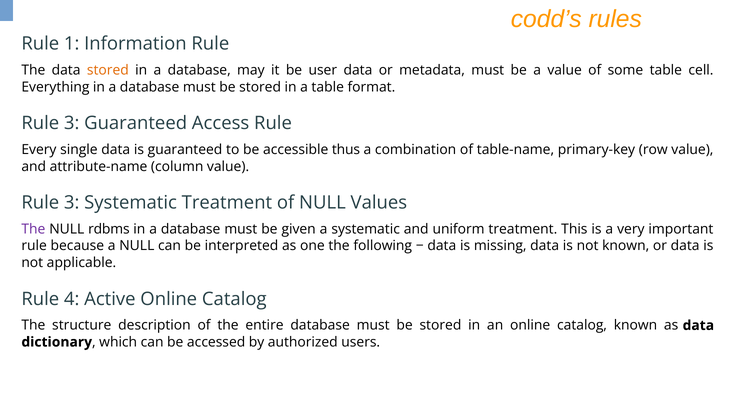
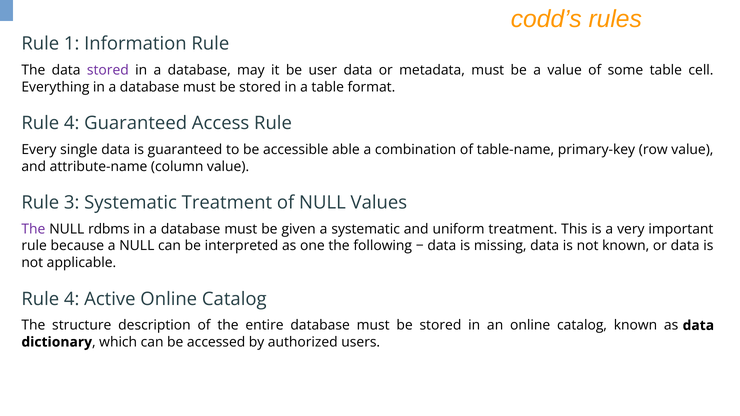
stored colour: orange -> purple (108, 70)
3: 3 -> 4 (72, 123)
thus: thus -> able (346, 150)
